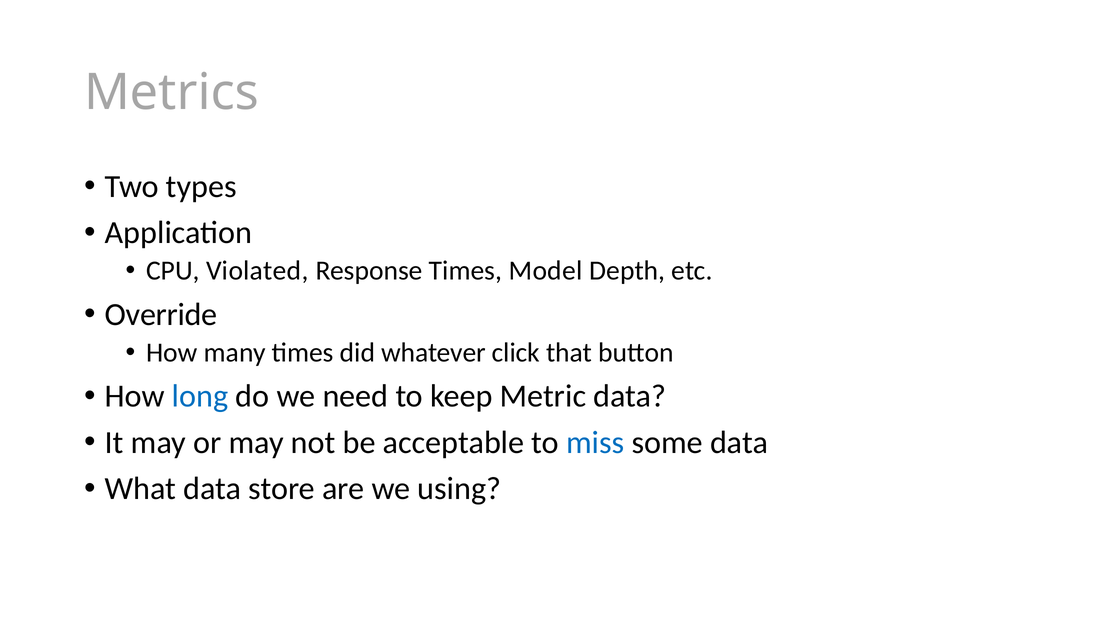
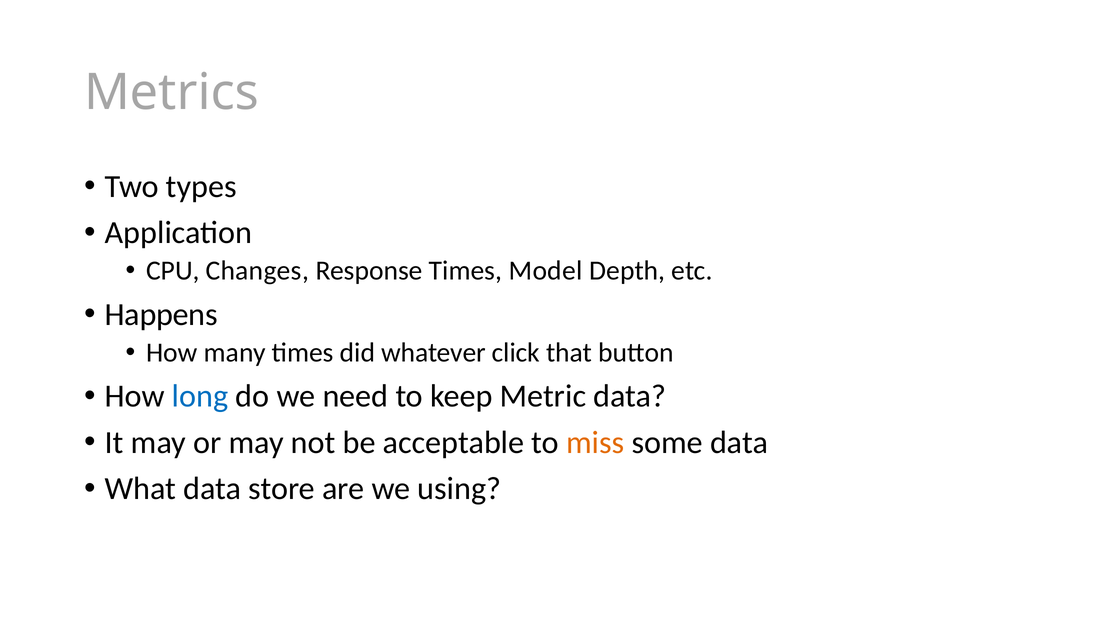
Violated: Violated -> Changes (257, 271)
Override: Override -> Happens (161, 315)
miss colour: blue -> orange (595, 443)
